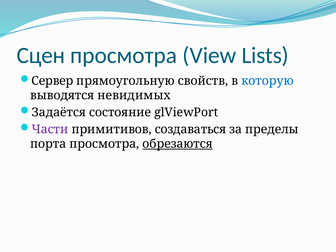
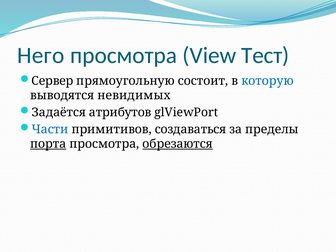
Сцен: Сцен -> Него (41, 56)
Lists: Lists -> Тест (265, 56)
свойств: свойств -> состоит (203, 81)
состояние: состояние -> атрибутов (120, 112)
Части colour: purple -> blue (50, 129)
порта underline: none -> present (48, 144)
